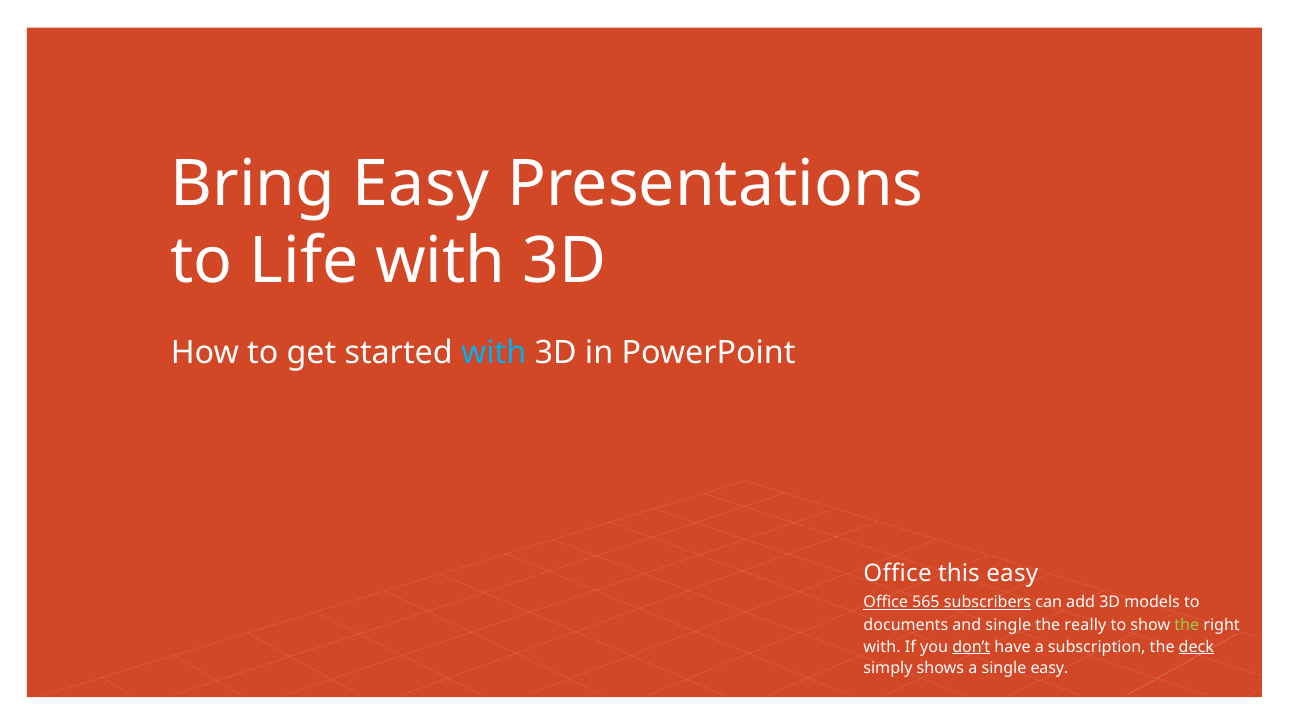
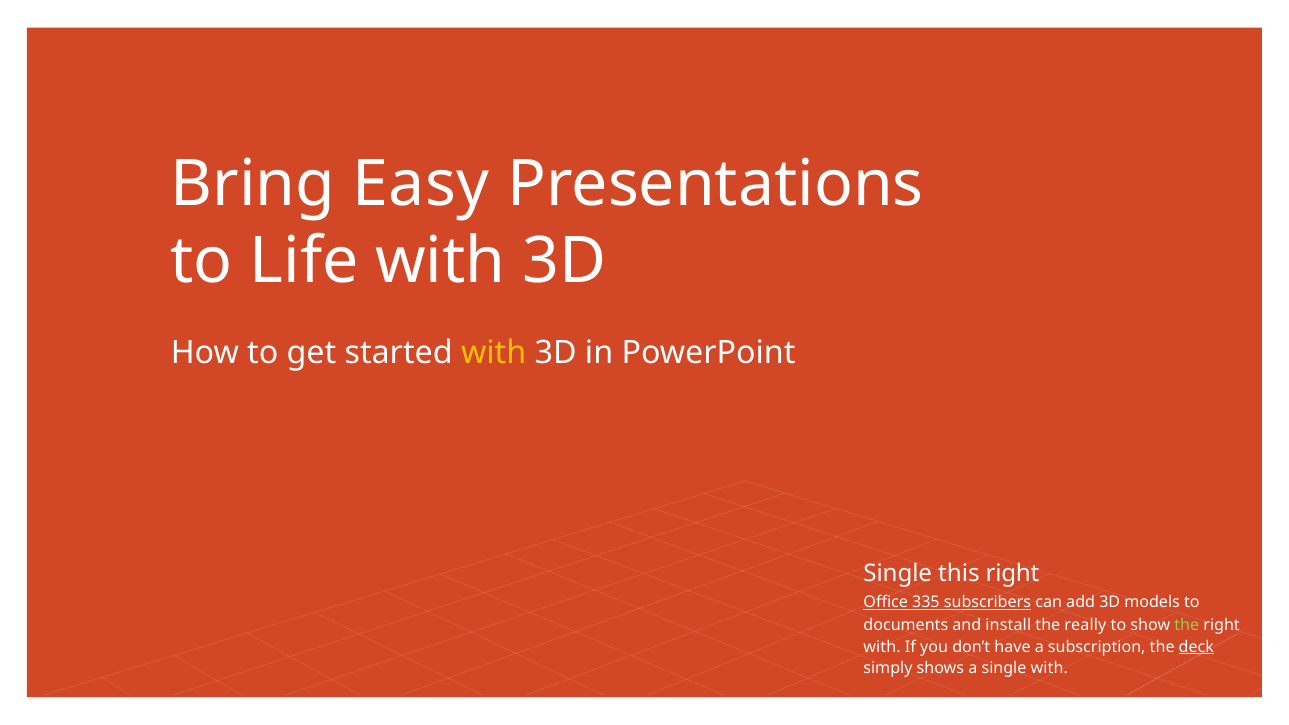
with colour: light blue -> yellow (494, 353)
Office: Office -> Single (898, 573)
this easy: easy -> right (1013, 573)
565: 565 -> 335 (926, 602)
and single: single -> install (1008, 626)
don’t underline: present -> none (971, 647)
single easy: easy -> with (1049, 668)
